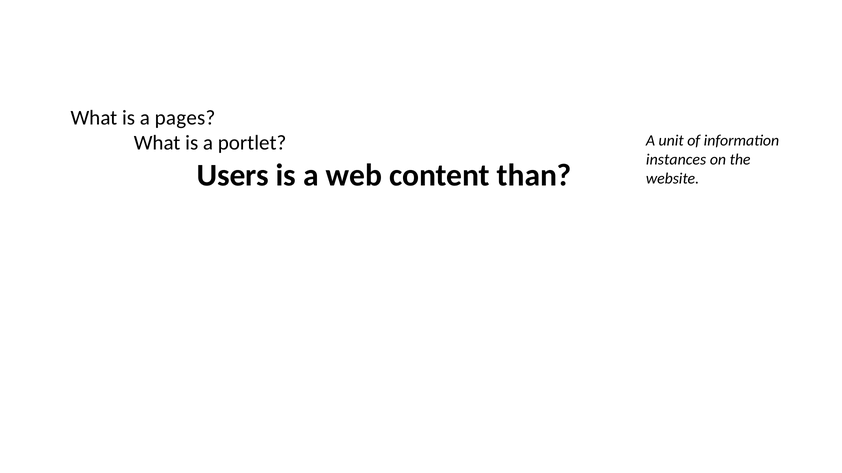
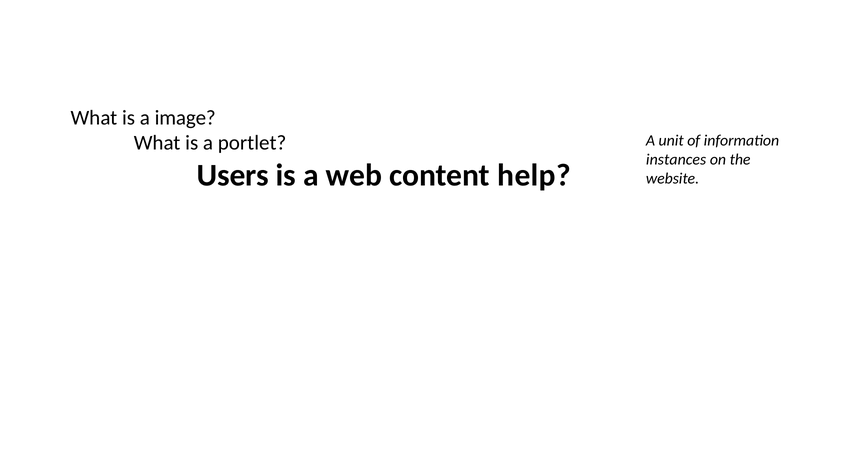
pages: pages -> image (185, 118)
than: than -> help (534, 175)
